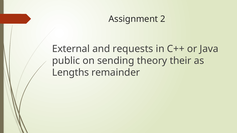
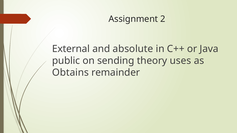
requests: requests -> absolute (133, 49)
their: their -> uses (180, 61)
Lengths: Lengths -> Obtains (70, 73)
